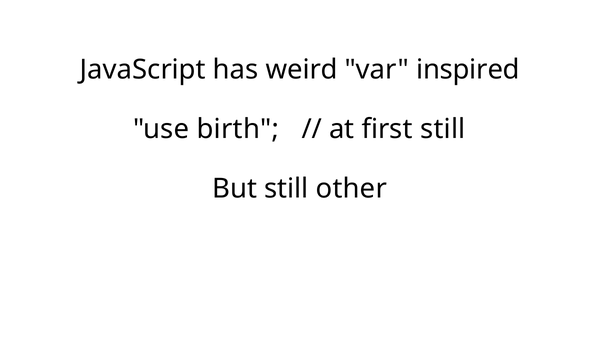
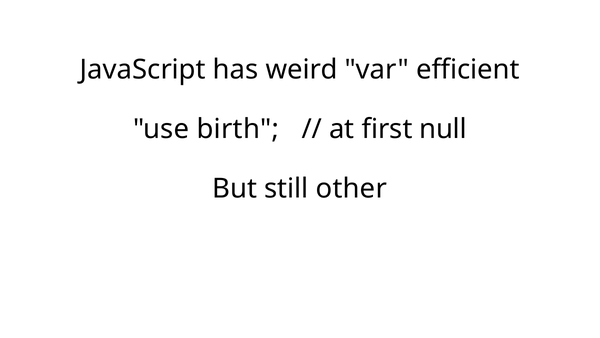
inspired: inspired -> efficient (468, 70)
first still: still -> null (443, 129)
